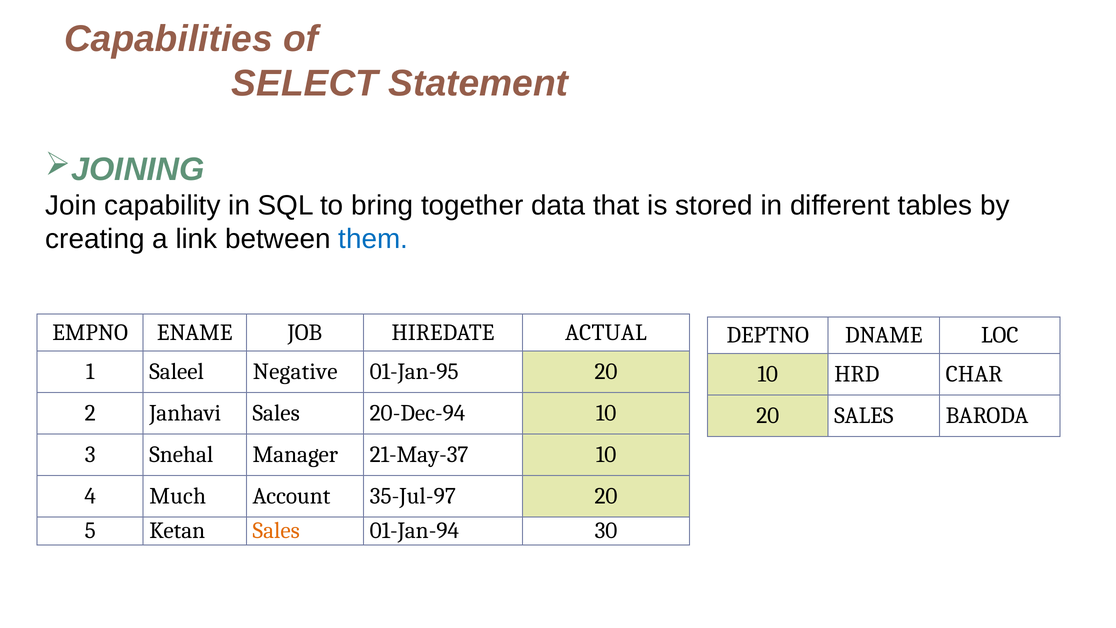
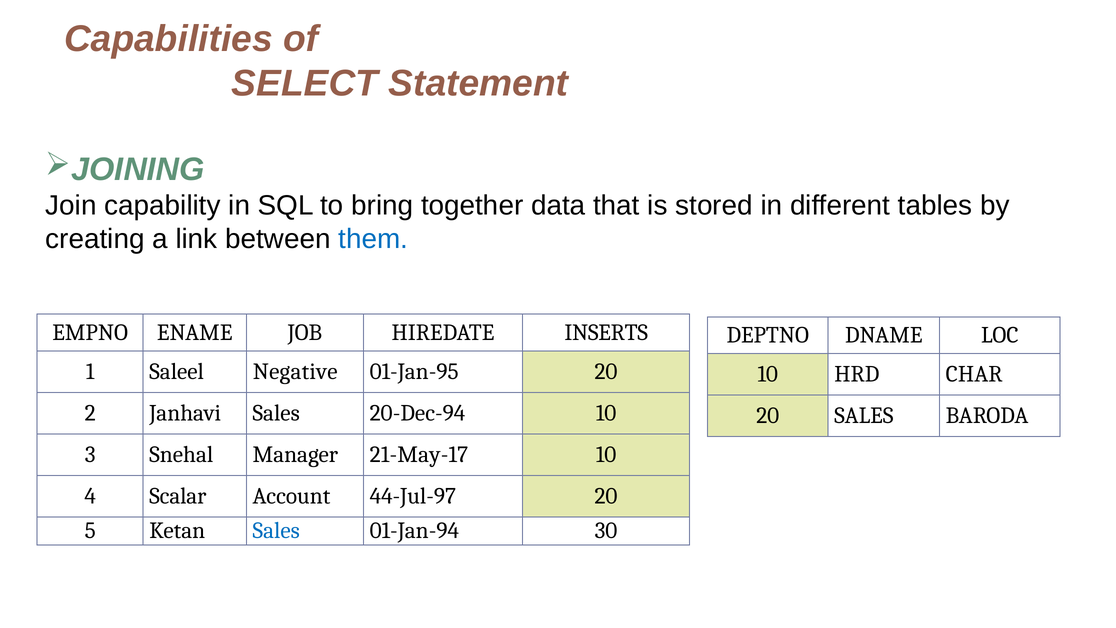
ACTUAL: ACTUAL -> INSERTS (606, 332)
21-May-37: 21-May-37 -> 21-May-17 (419, 454)
Much: Much -> Scalar (178, 496)
35-Jul-97: 35-Jul-97 -> 44-Jul-97 (413, 496)
Sales colour: orange -> blue (276, 531)
